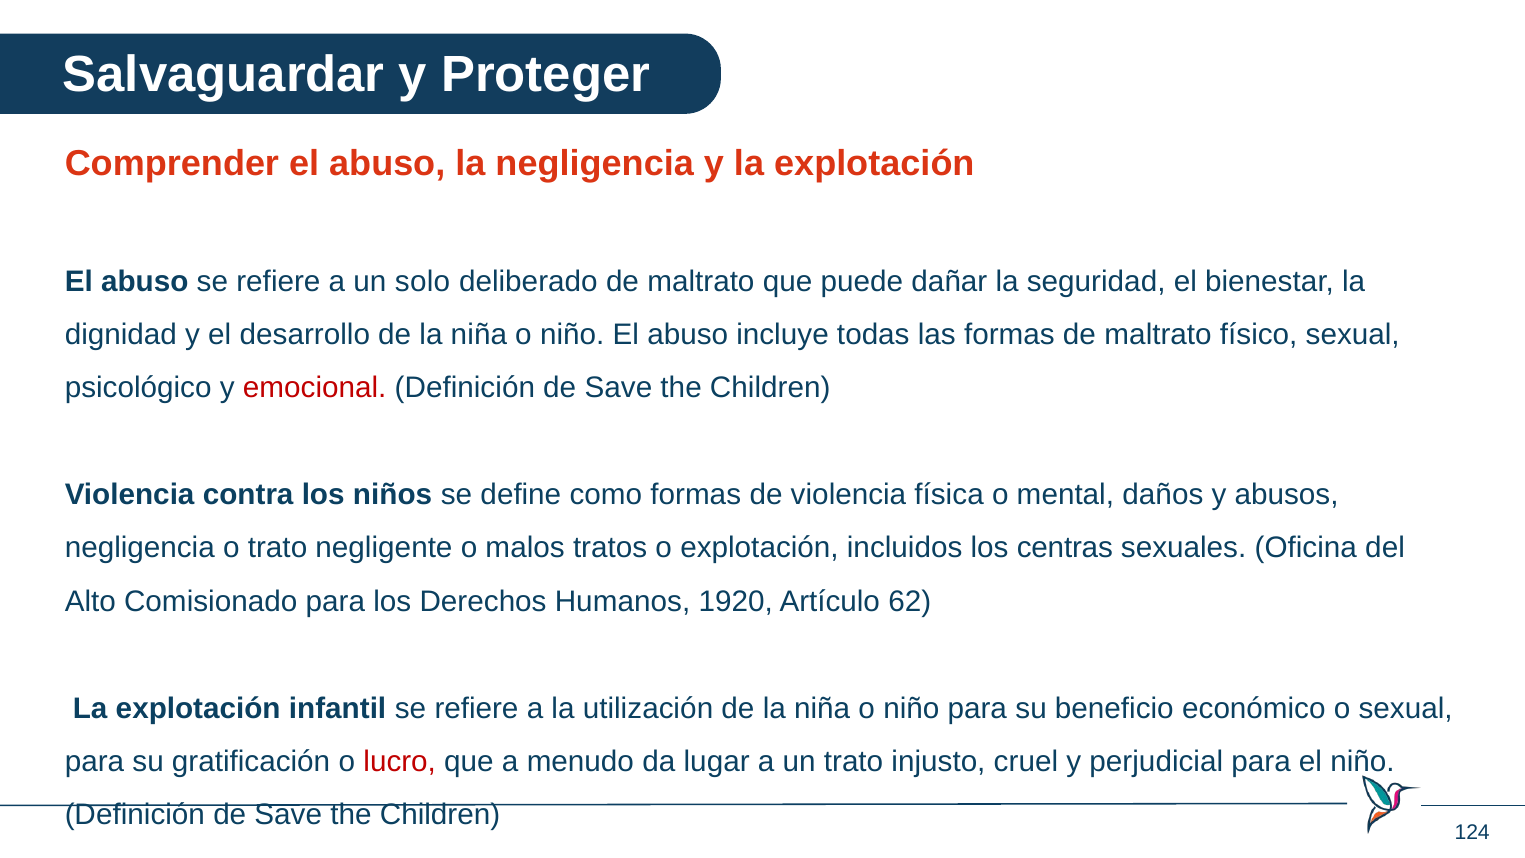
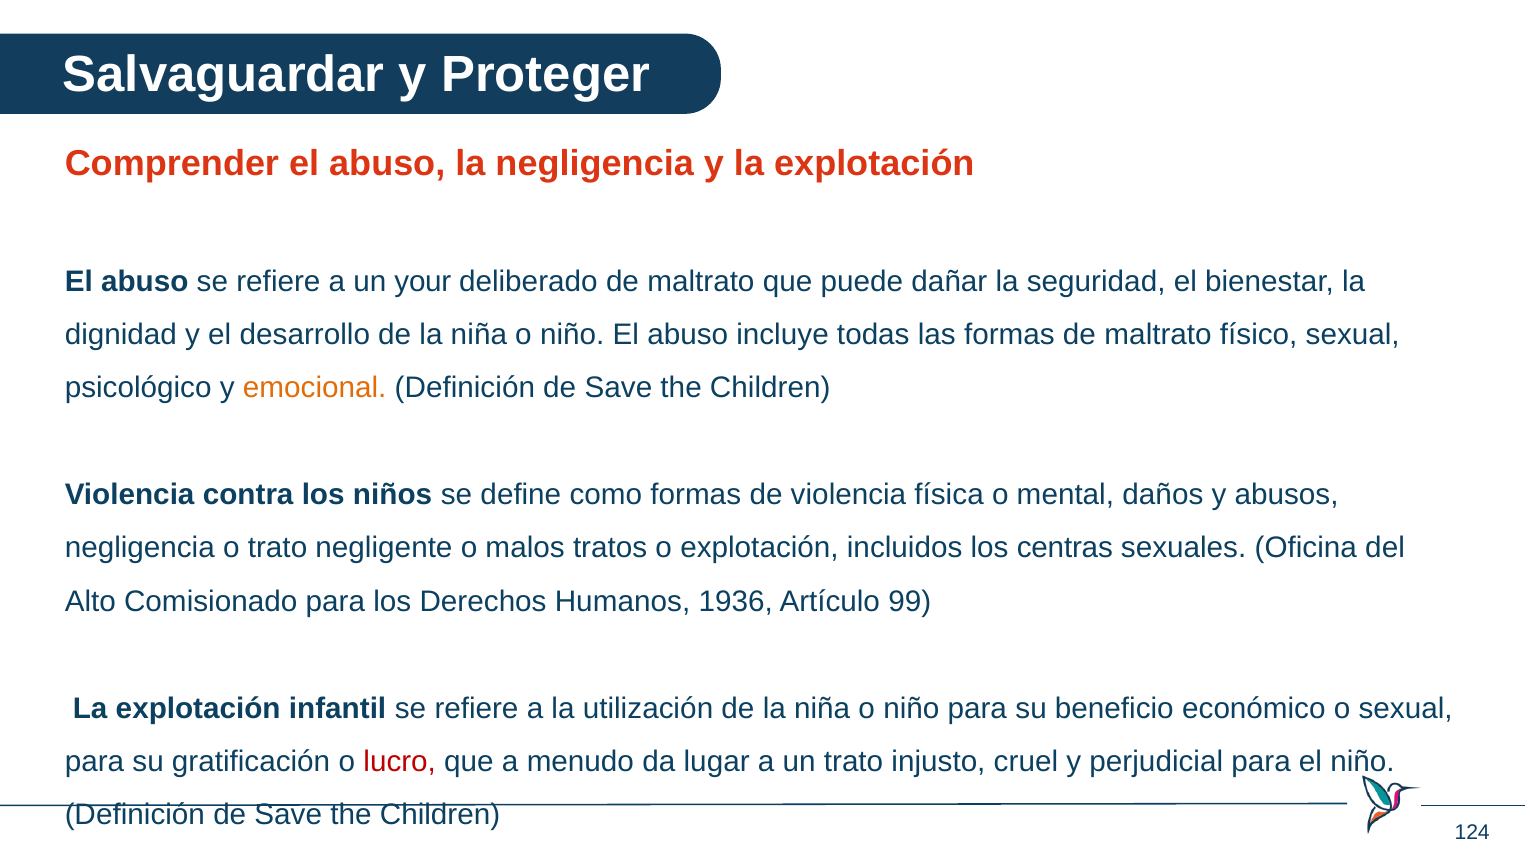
solo: solo -> your (423, 281)
emocional colour: red -> orange (315, 388)
1920: 1920 -> 1936 (736, 601)
62: 62 -> 99 (910, 601)
